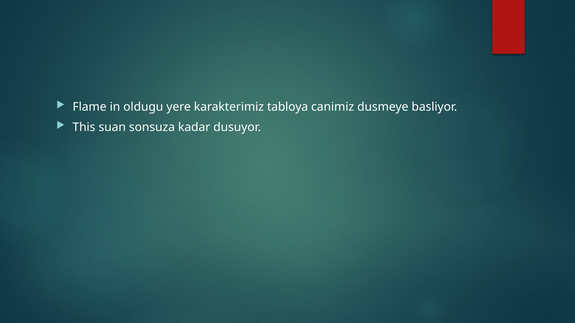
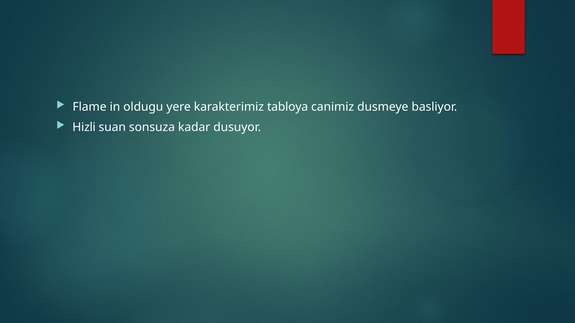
This: This -> Hizli (84, 127)
